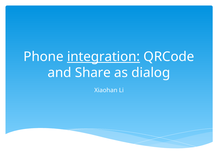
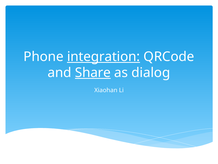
Share underline: none -> present (93, 72)
